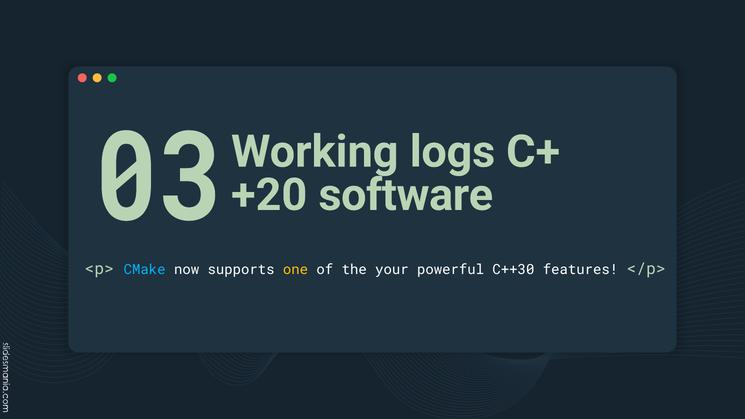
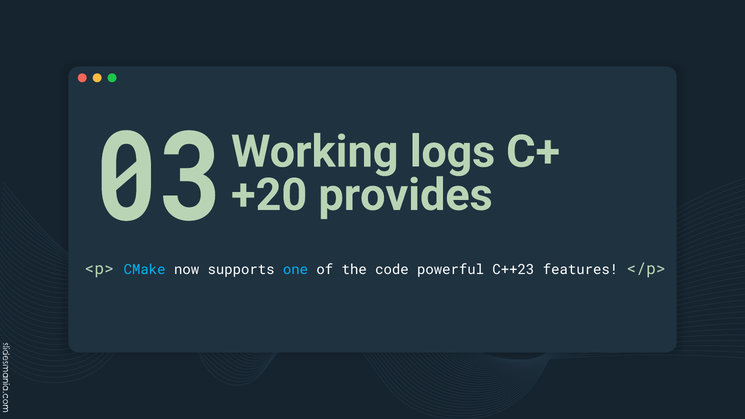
software: software -> provides (406, 195)
one colour: yellow -> light blue (296, 270)
your: your -> code (392, 270)
C++30: C++30 -> C++23 (513, 270)
